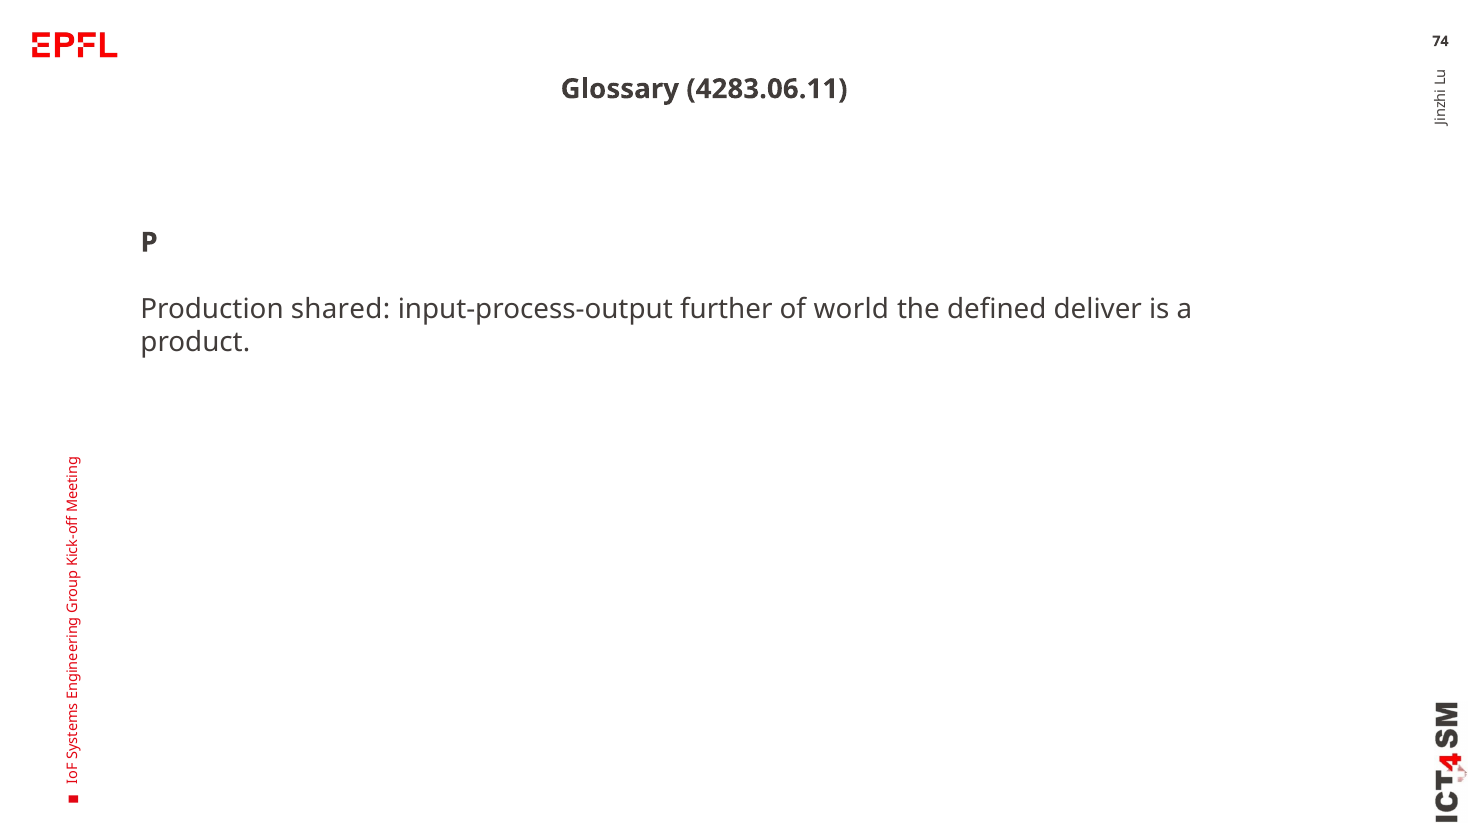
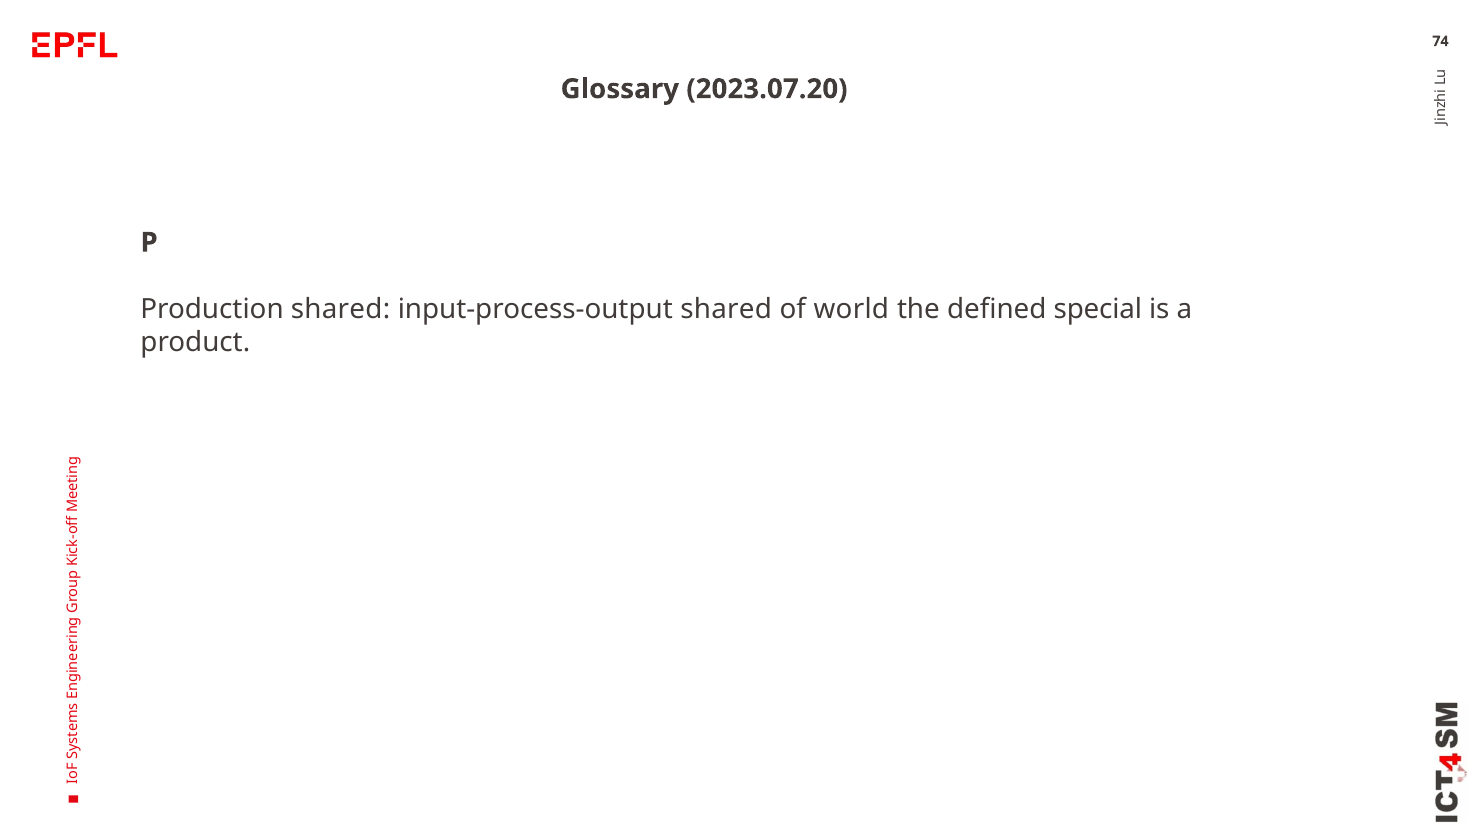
4283.06.11: 4283.06.11 -> 2023.07.20 (767, 89)
input-process-output further: further -> shared (726, 309)
deliver: deliver -> special (1098, 309)
